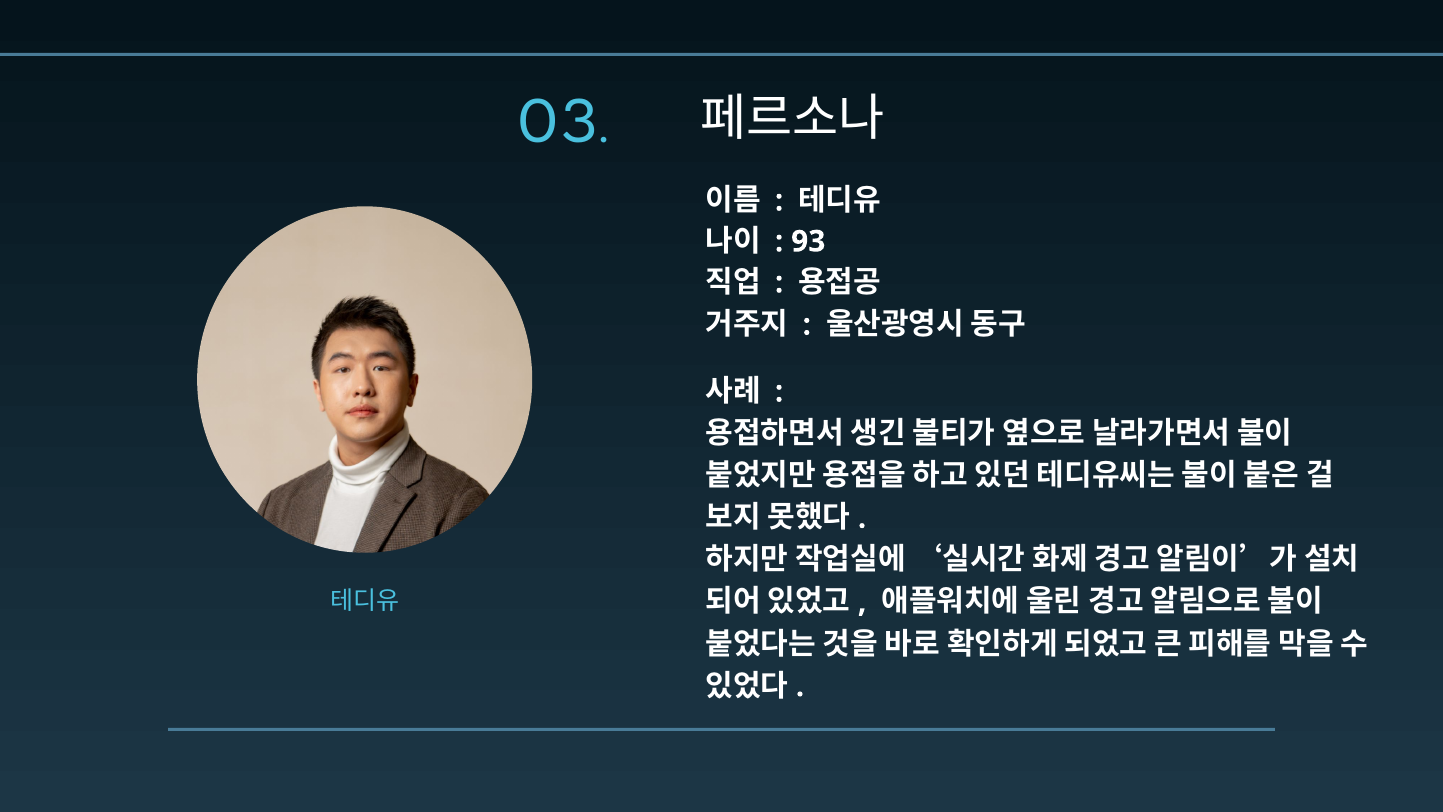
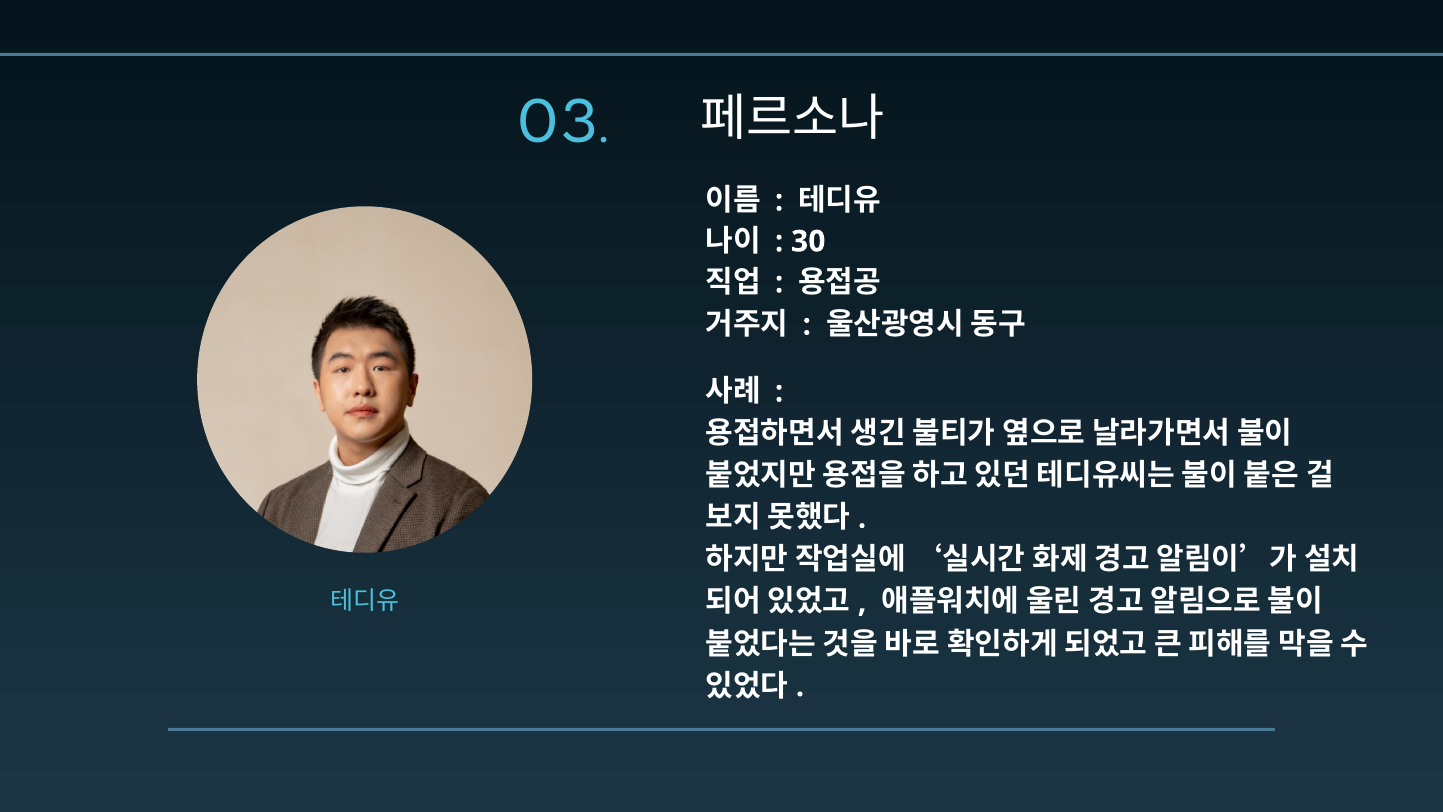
93: 93 -> 30 (808, 241)
